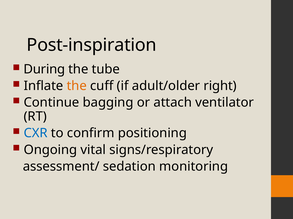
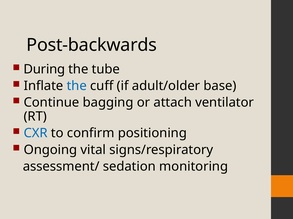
Post-inspiration: Post-inspiration -> Post-backwards (92, 45)
the colour: orange -> blue (77, 86)
right: right -> base (220, 86)
